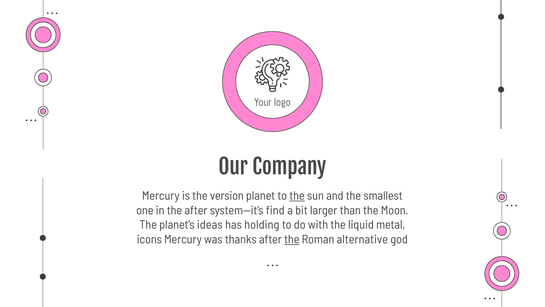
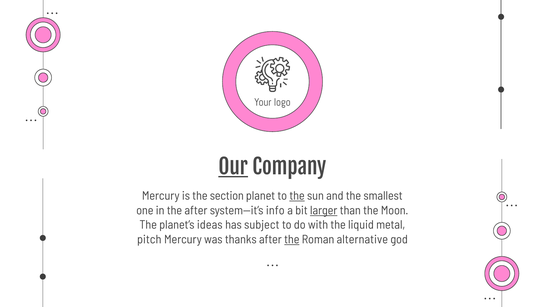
Our underline: none -> present (233, 167)
version: version -> section (227, 196)
find: find -> info (275, 210)
larger underline: none -> present (324, 210)
holding: holding -> subject (262, 225)
icons: icons -> pitch (149, 239)
